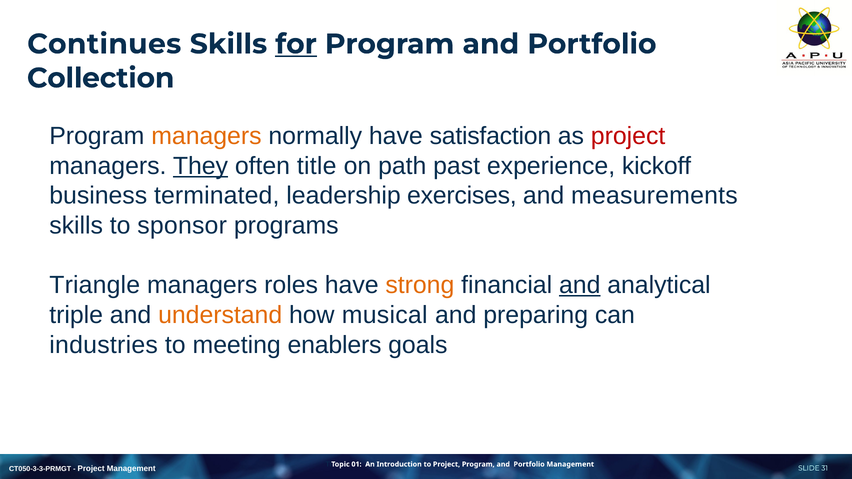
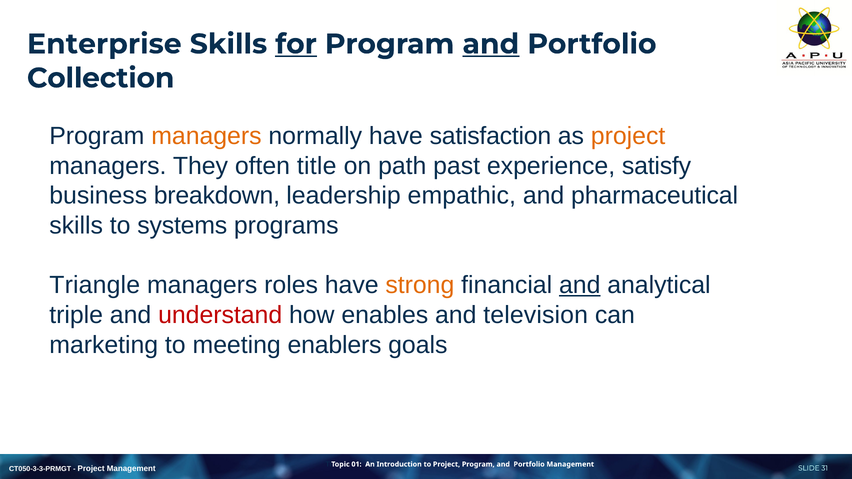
Continues: Continues -> Enterprise (104, 44)
and underline: none -> present (491, 44)
project colour: red -> orange (628, 136)
They underline: present -> none (200, 166)
kickoff: kickoff -> satisfy (657, 166)
terminated: terminated -> breakdown (217, 196)
exercises: exercises -> empathic (462, 196)
measurements: measurements -> pharmaceutical (655, 196)
sponsor: sponsor -> systems (182, 226)
understand colour: orange -> red (220, 315)
musical: musical -> enables (385, 315)
preparing: preparing -> television (536, 315)
industries: industries -> marketing (104, 345)
